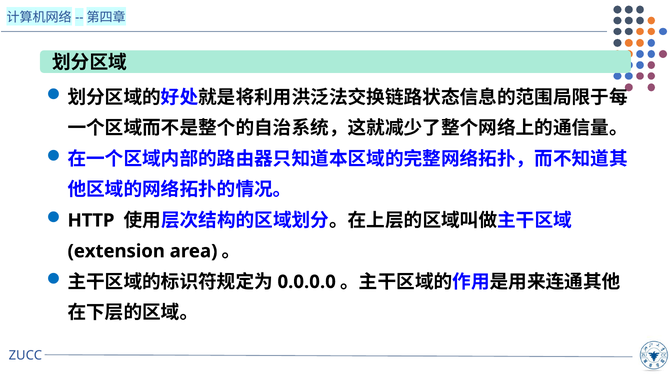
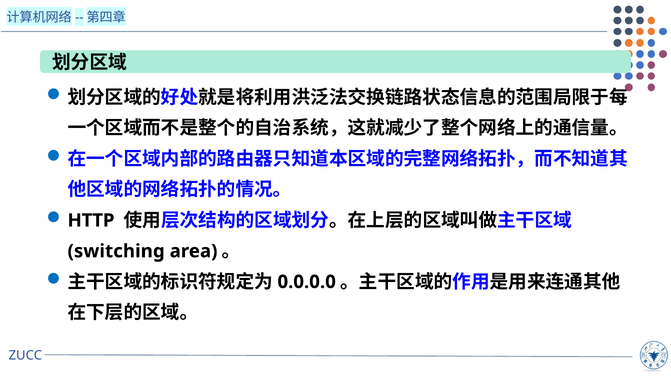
extension: extension -> switching (116, 251)
